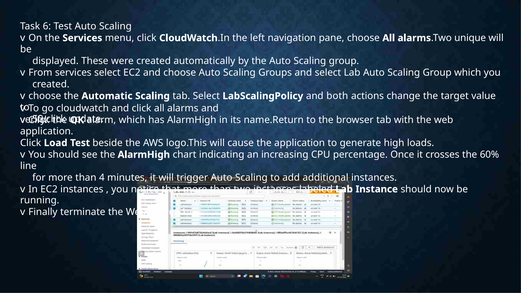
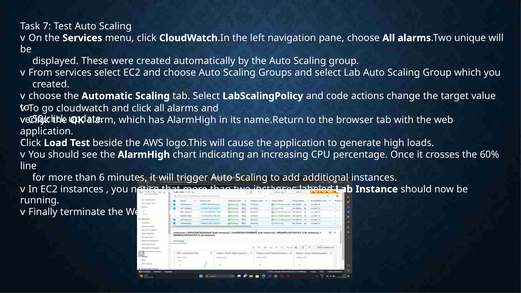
6: 6 -> 7 (47, 26)
both: both -> code (337, 96)
4: 4 -> 6 (102, 178)
